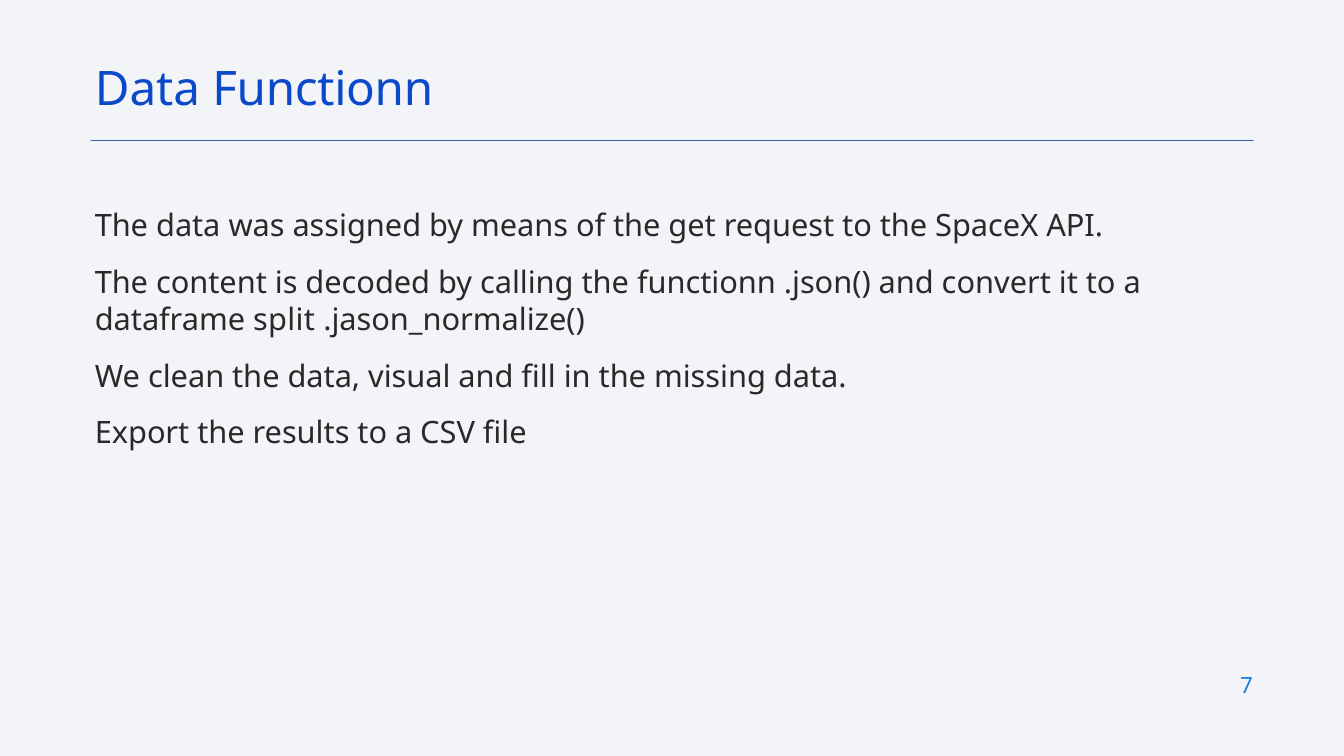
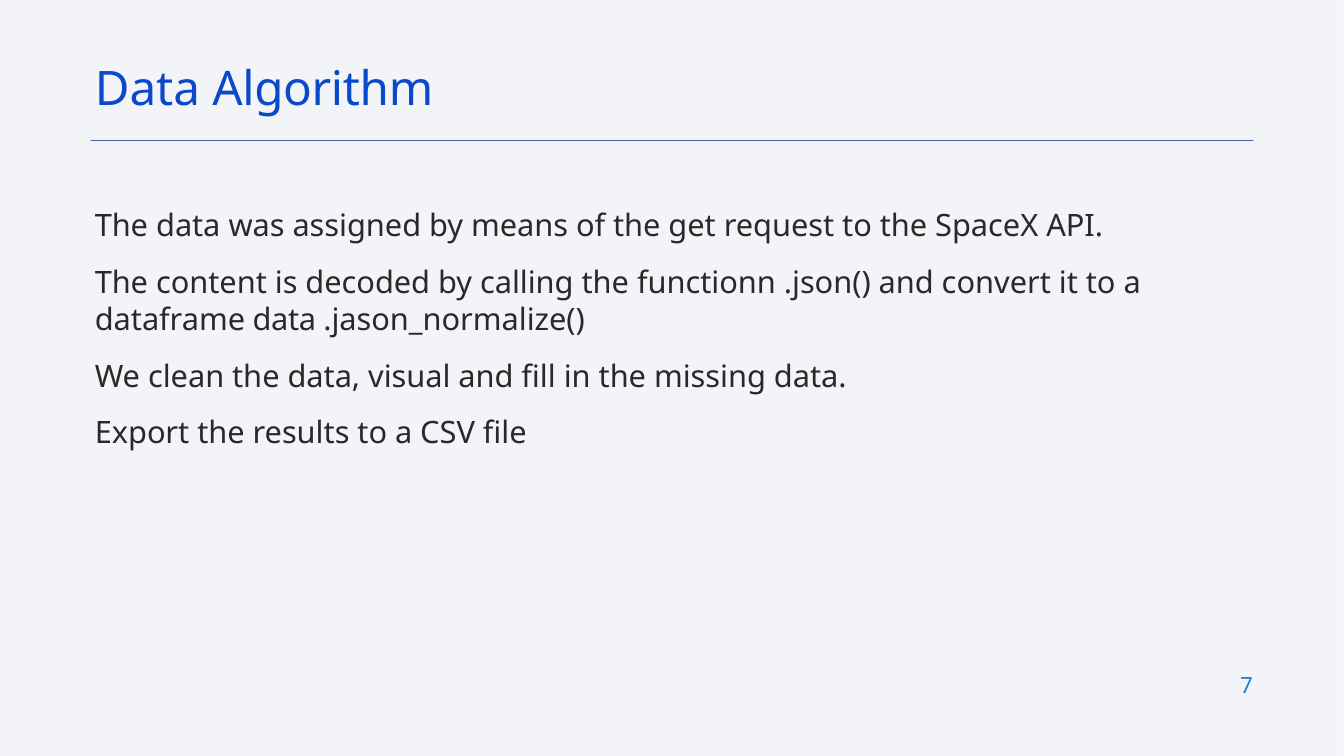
Data Functionn: Functionn -> Algorithm (323, 90)
dataframe split: split -> data (284, 320)
